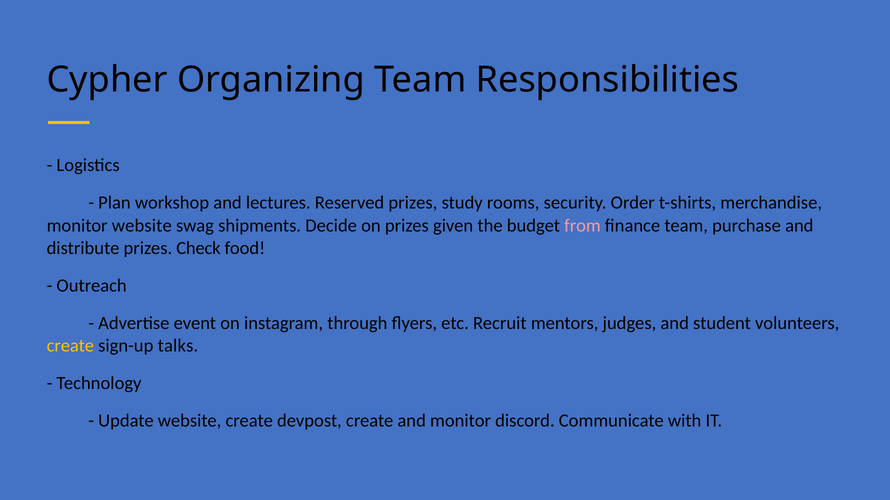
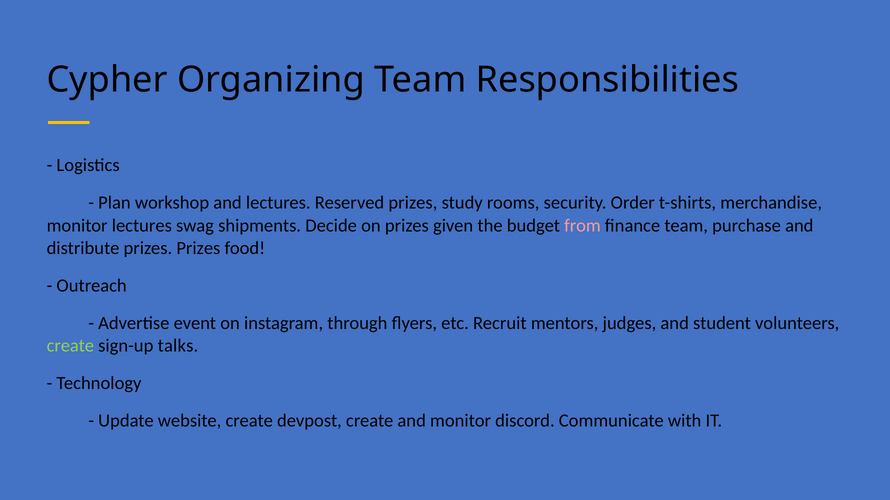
monitor website: website -> lectures (142, 226)
prizes Check: Check -> Prizes (198, 248)
create colour: yellow -> light green (70, 346)
